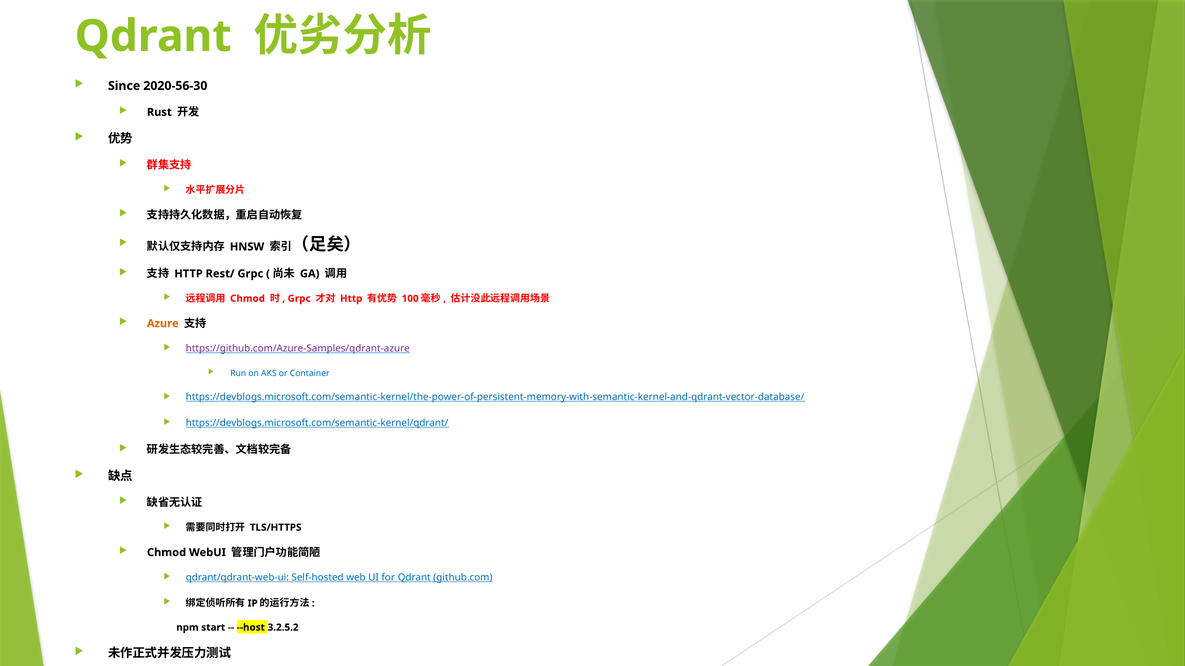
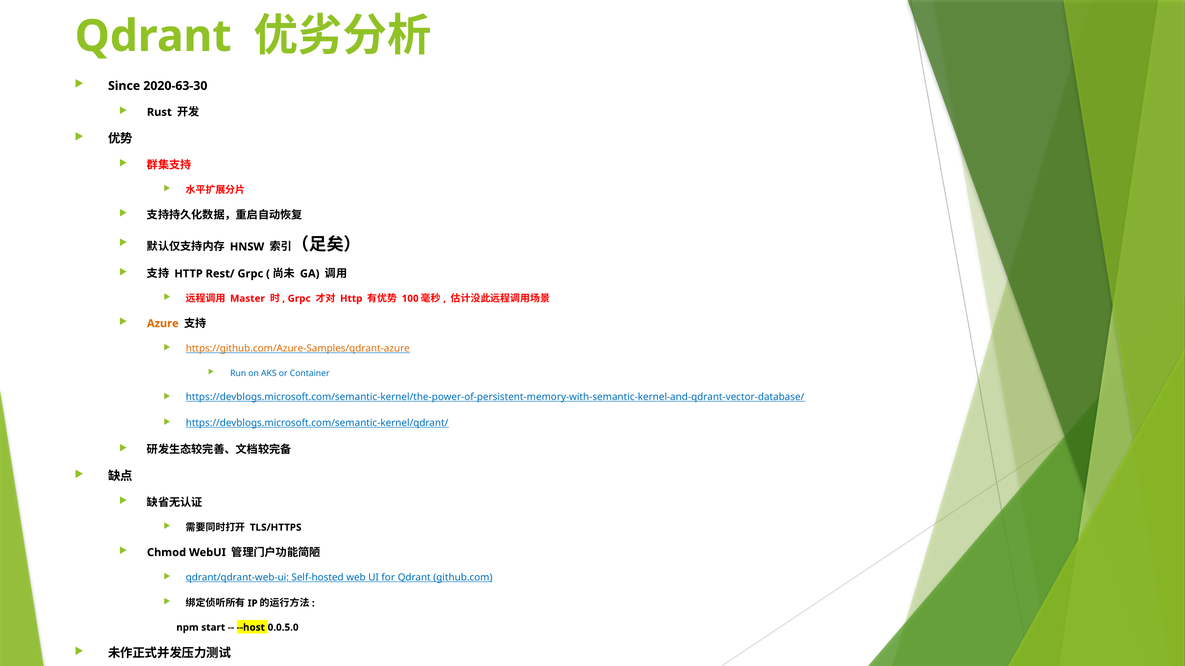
2020-56-30: 2020-56-30 -> 2020-63-30 (175, 86)
Chmod: Chmod -> Master (247, 299)
https://github.com/Azure-Samples/qdrant-azure colour: purple -> orange (298, 349)
3.2.5.2: 3.2.5.2 -> 0.0.5.0 (283, 628)
